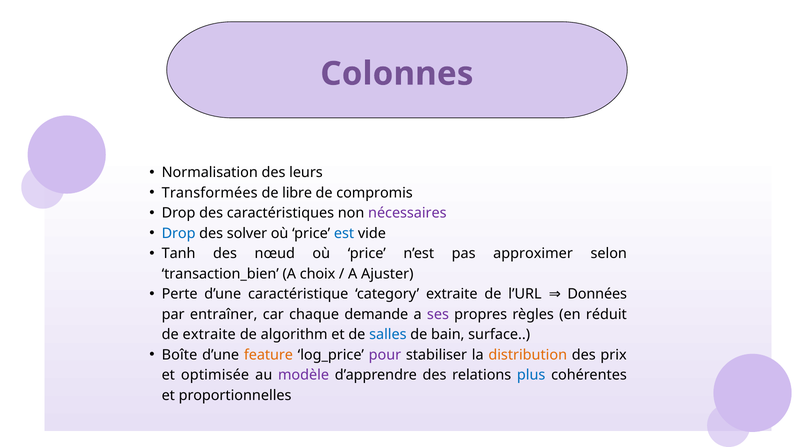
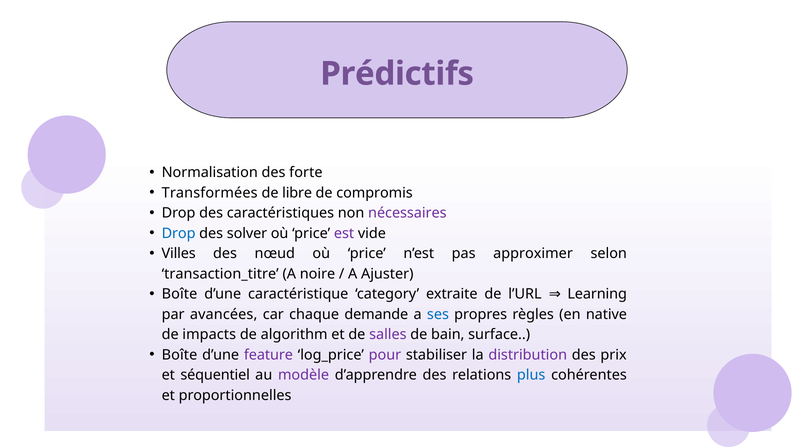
Colonnes: Colonnes -> Prédictifs (397, 74)
leurs: leurs -> forte (306, 172)
est colour: blue -> purple (344, 233)
Tanh: Tanh -> Villes (179, 253)
transaction_bien: transaction_bien -> transaction_titre (220, 274)
choix: choix -> noire (318, 274)
Perte: Perte -> Boîte (180, 294)
Données: Données -> Learning (597, 294)
entraîner: entraîner -> avancées (224, 314)
ses colour: purple -> blue (438, 314)
réduit: réduit -> native (606, 314)
de extraite: extraite -> impacts (209, 334)
salles colour: blue -> purple (388, 334)
feature colour: orange -> purple (268, 355)
distribution colour: orange -> purple (528, 355)
optimisée: optimisée -> séquentiel (215, 375)
